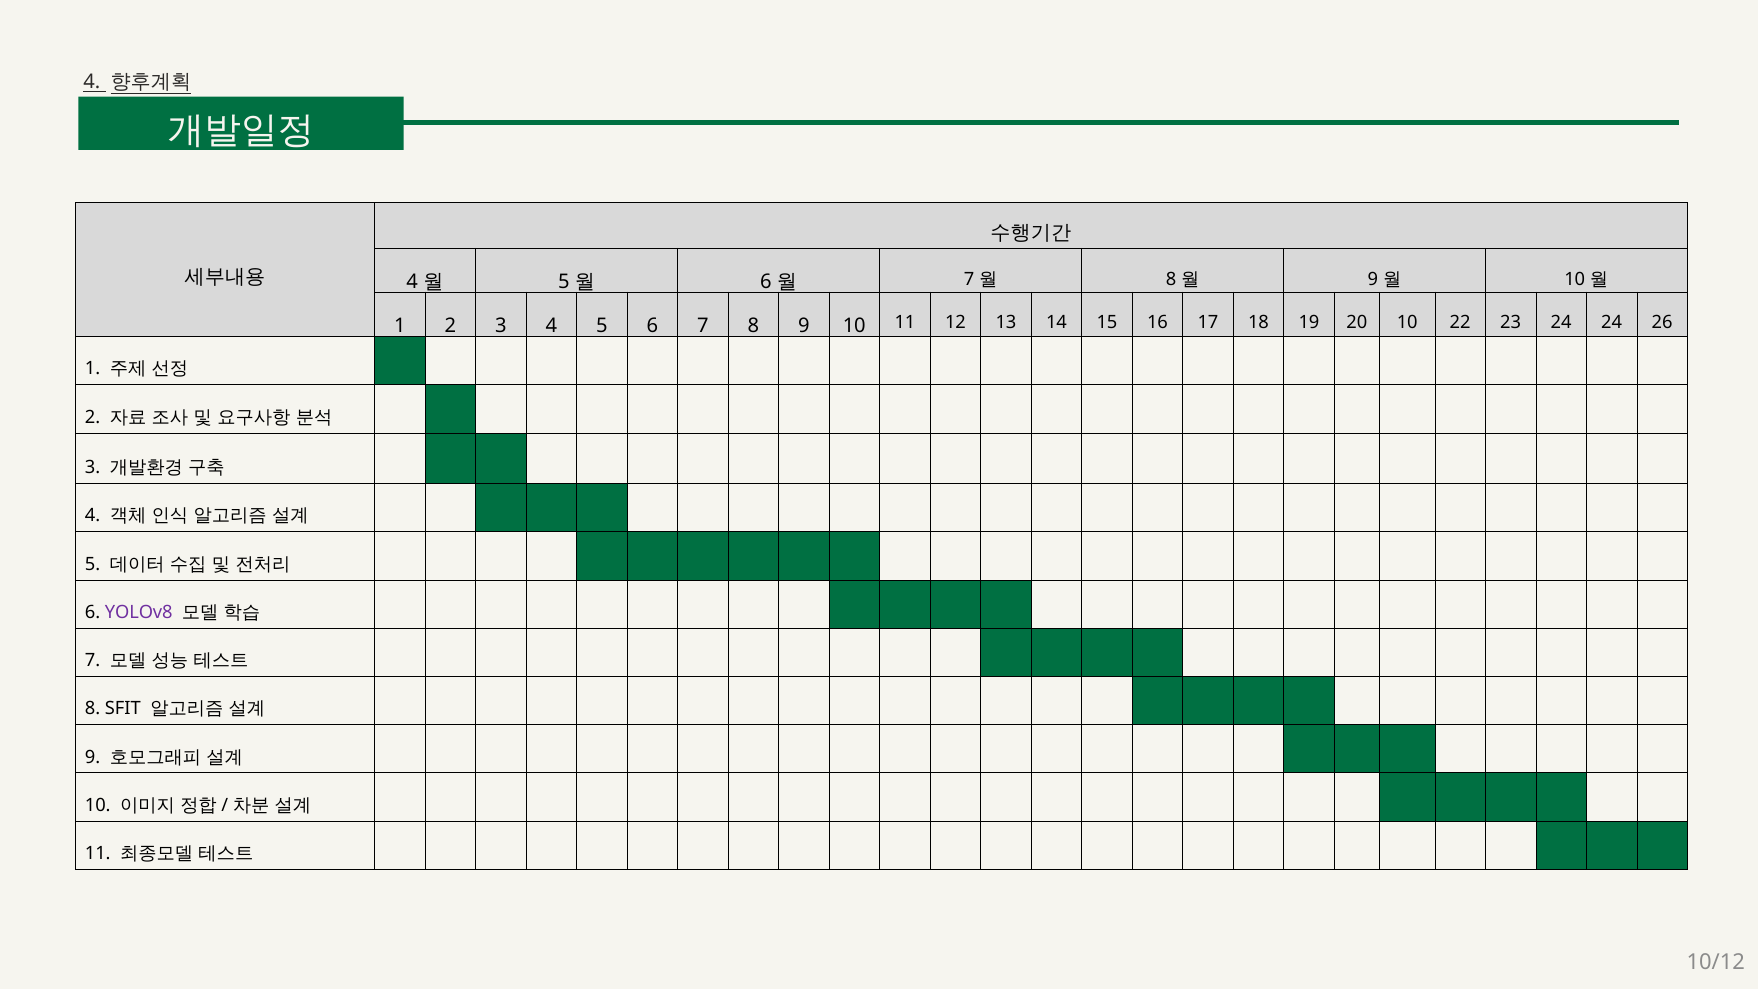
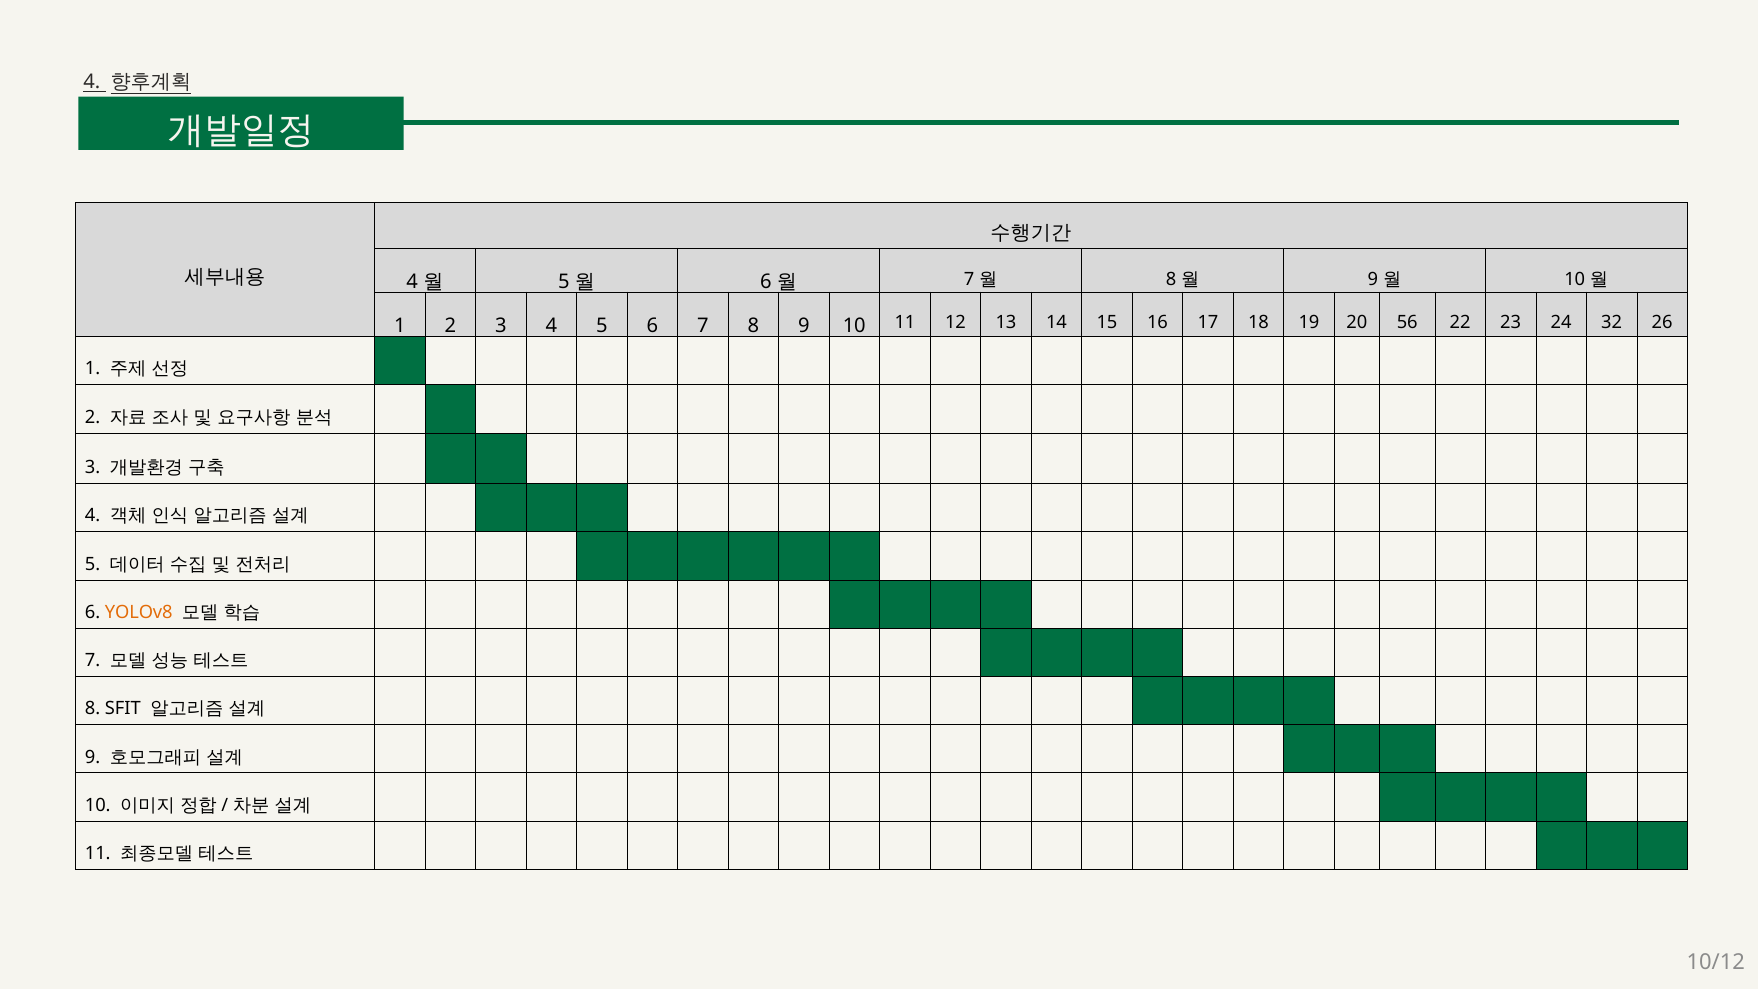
20 10: 10 -> 56 (1407, 323)
24 24: 24 -> 32 (1612, 323)
YOLOv8 colour: purple -> orange (139, 612)
